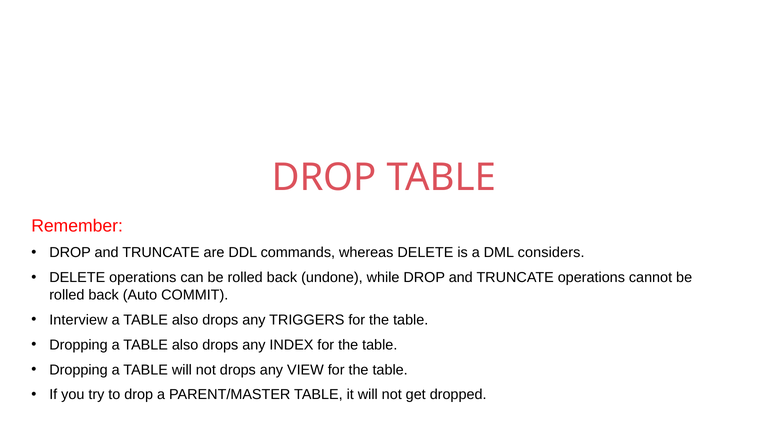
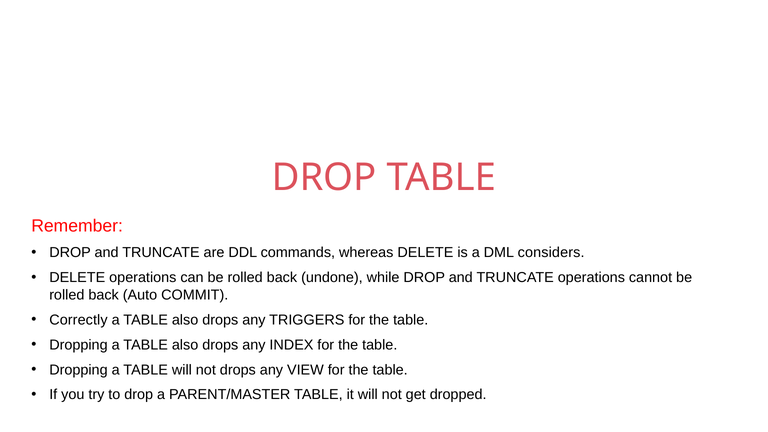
Interview: Interview -> Correctly (78, 320)
